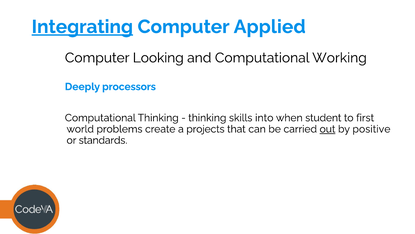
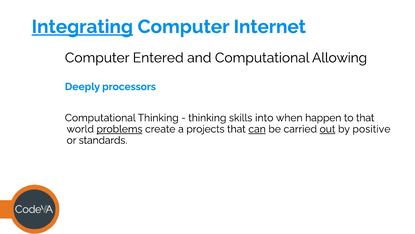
Applied: Applied -> Internet (270, 27)
Looking: Looking -> Entered (158, 58)
Working: Working -> Allowing (340, 58)
student: student -> happen (323, 118)
to first: first -> that (365, 118)
problems underline: none -> present (120, 129)
can underline: none -> present (257, 129)
